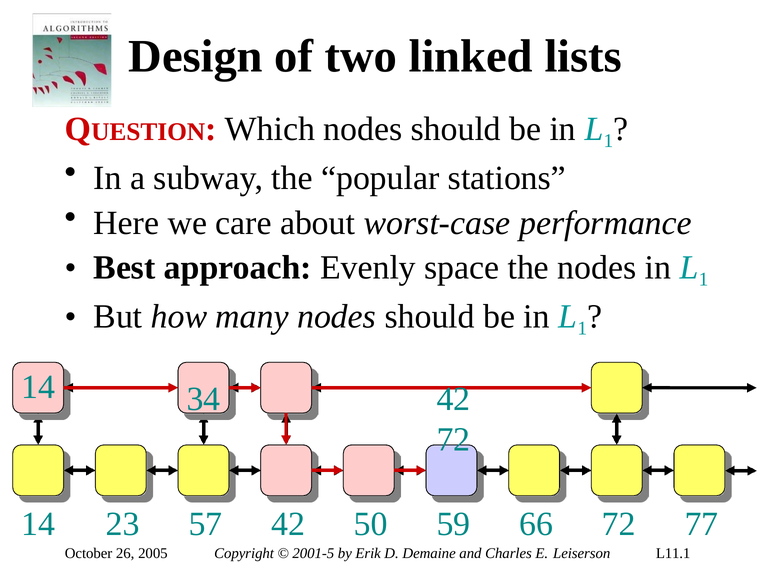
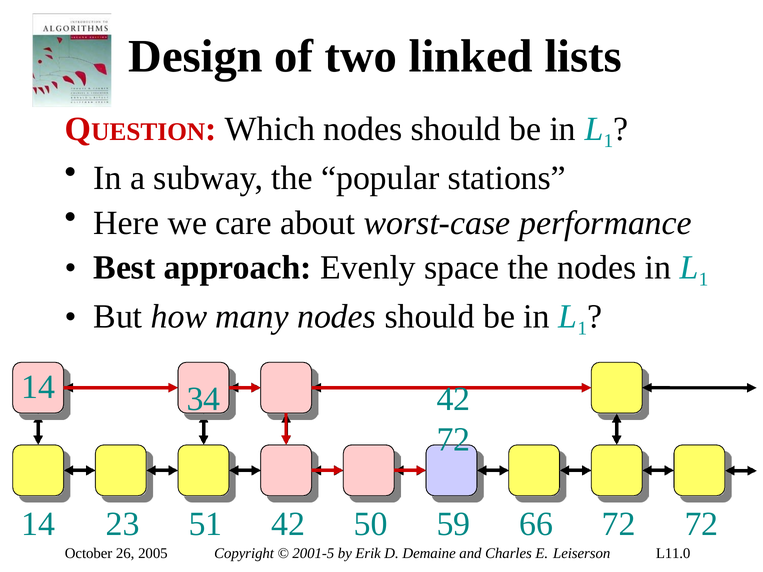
57: 57 -> 51 (206, 524)
72 77: 77 -> 72 (701, 524)
L11.1: L11.1 -> L11.0 (673, 554)
